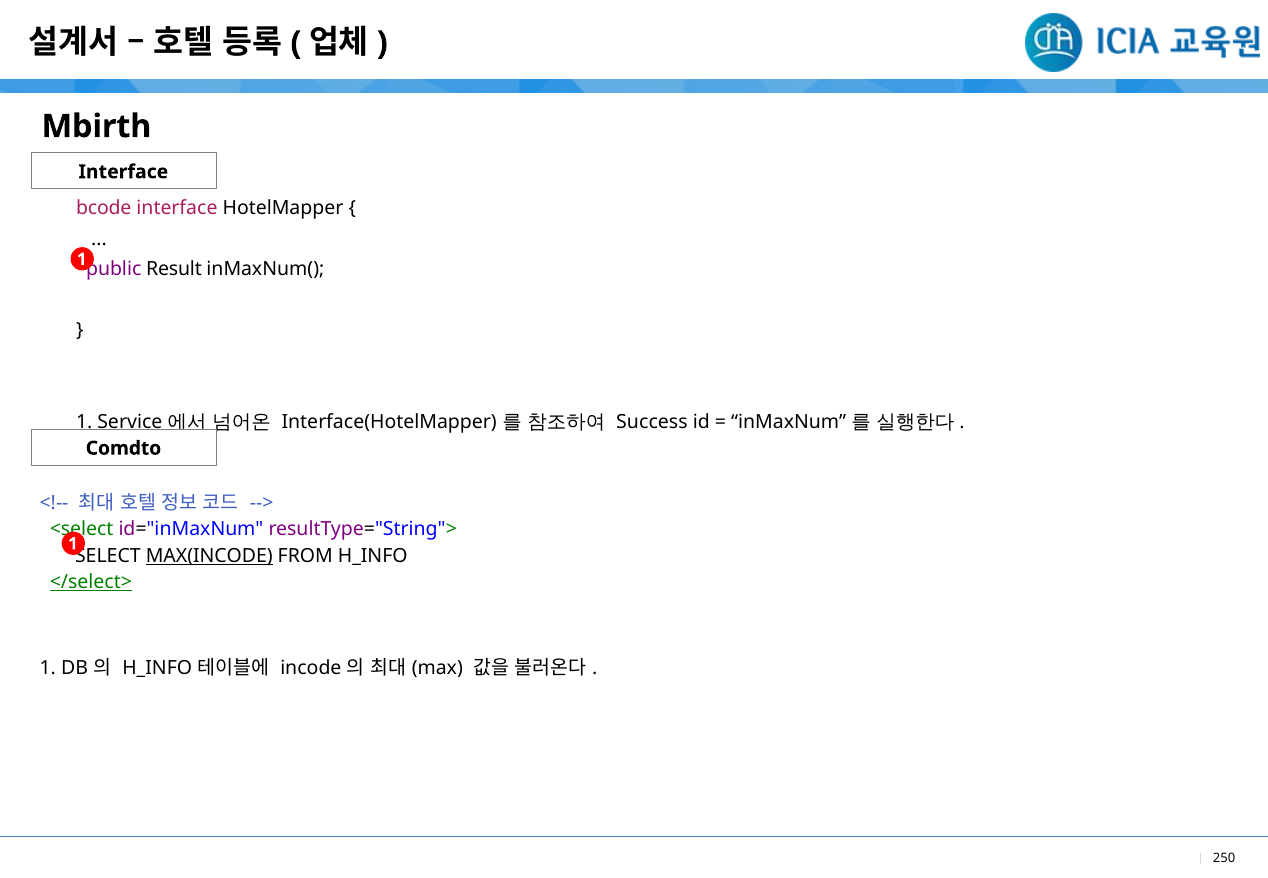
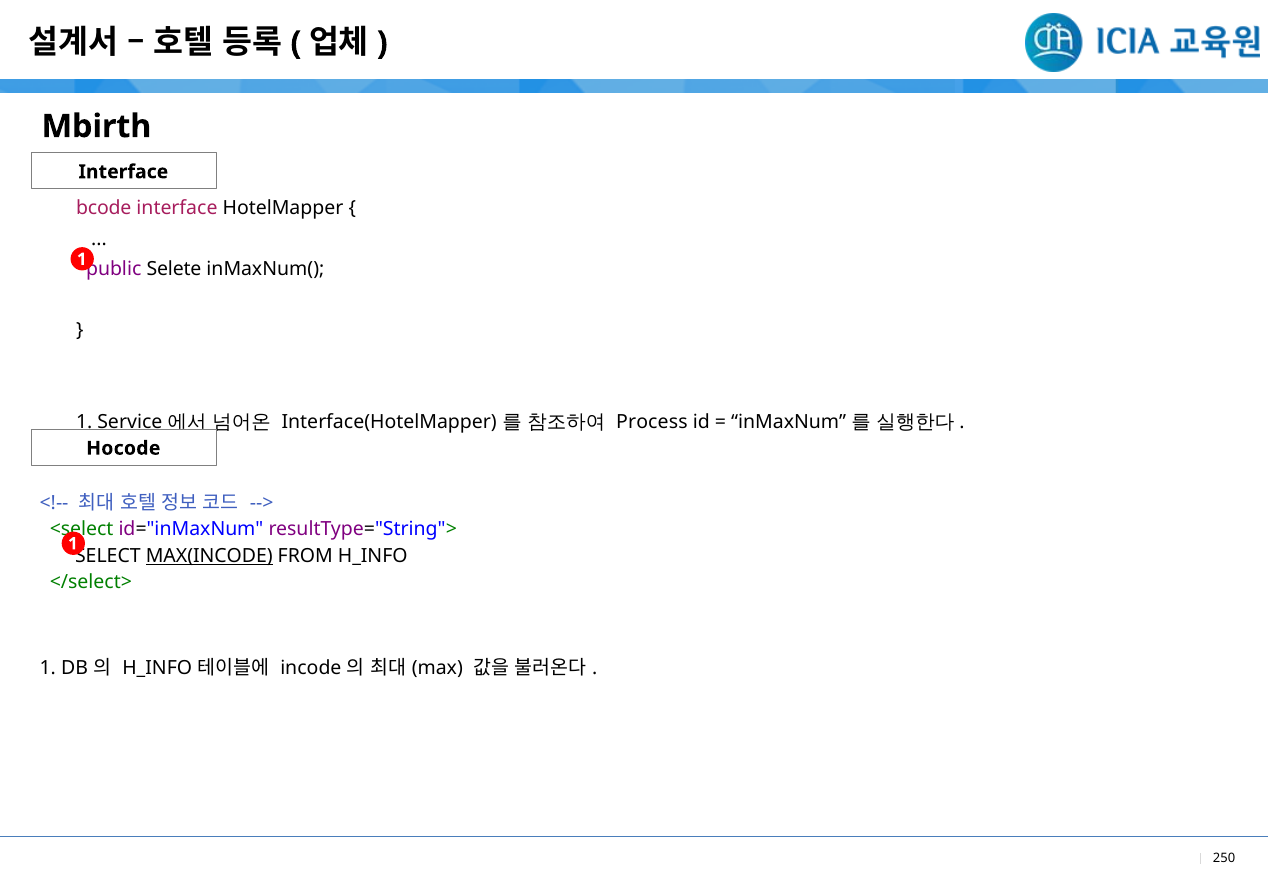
Result: Result -> Selete (174, 269)
Success: Success -> Process (652, 422)
Comdto: Comdto -> Hocode (123, 448)
</select> underline: present -> none (91, 582)
